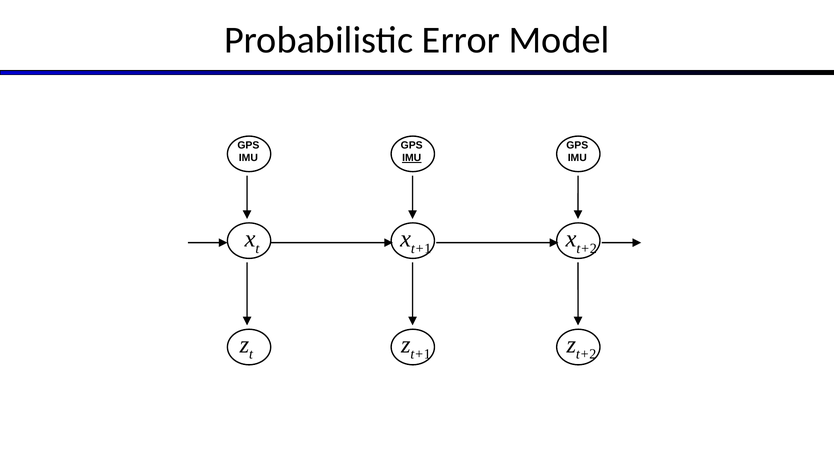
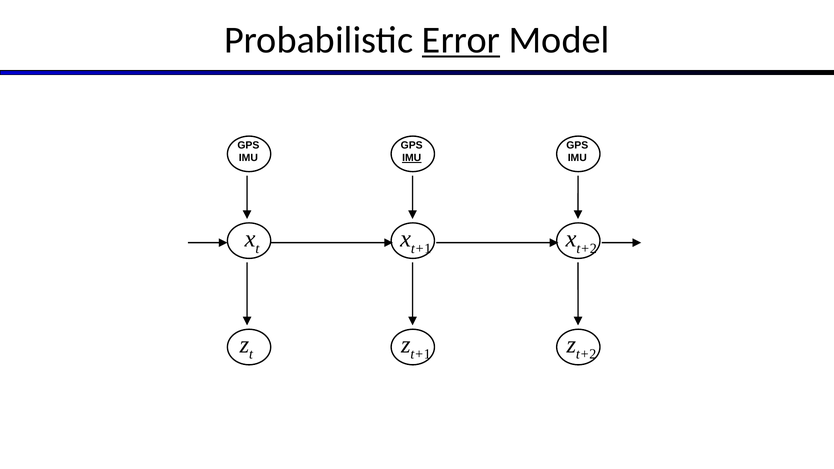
Error underline: none -> present (461, 40)
